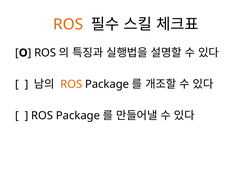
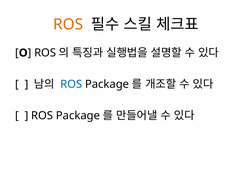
ROS colour: orange -> blue (71, 84)
